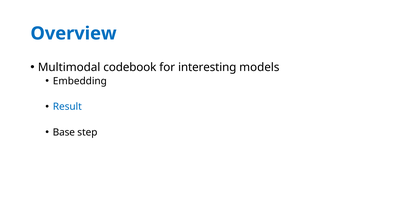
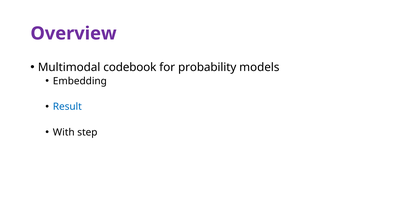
Overview colour: blue -> purple (74, 34)
interesting: interesting -> probability (207, 67)
Base: Base -> With (64, 133)
